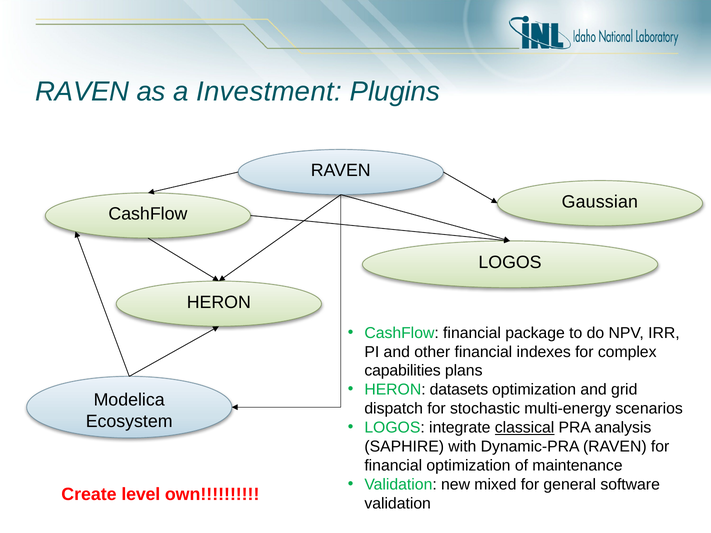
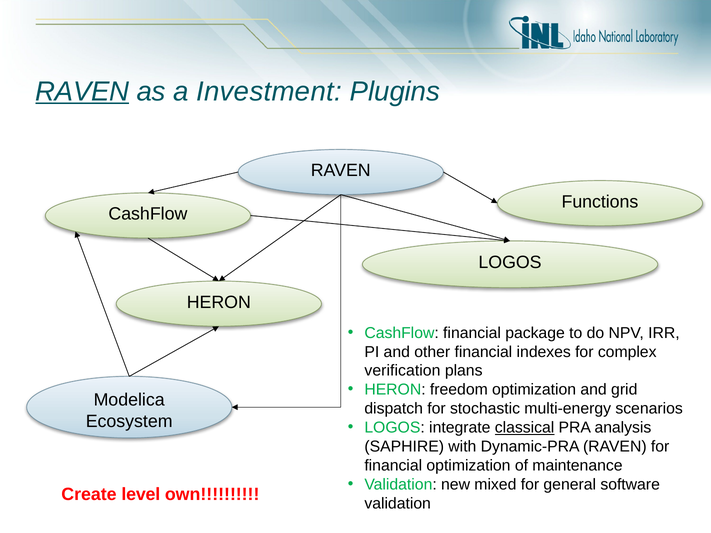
RAVEN underline: none -> present (82, 92)
Gaussian: Gaussian -> Functions (600, 202)
capabilities: capabilities -> verification (402, 371)
datasets: datasets -> freedom (459, 390)
